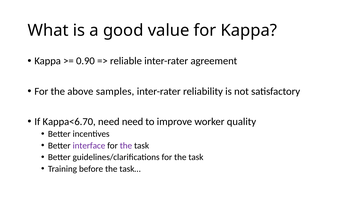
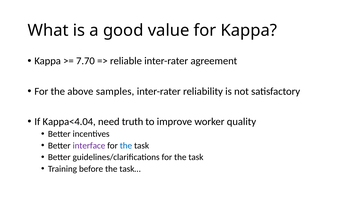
0.90: 0.90 -> 7.70 (85, 61)
Kappa<6.70: Kappa<6.70 -> Kappa<4.04 (69, 122)
need need: need -> truth (133, 122)
the colour: purple -> blue (126, 146)
